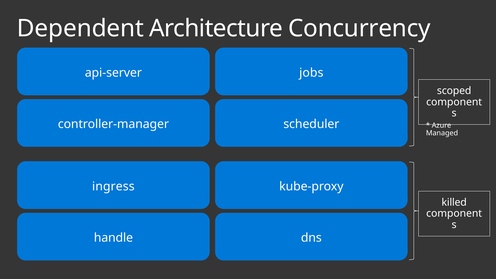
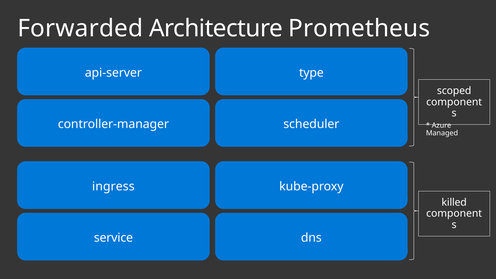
Dependent: Dependent -> Forwarded (80, 28)
Concurrency: Concurrency -> Prometheus (359, 28)
jobs: jobs -> type (311, 73)
handle: handle -> service (113, 238)
